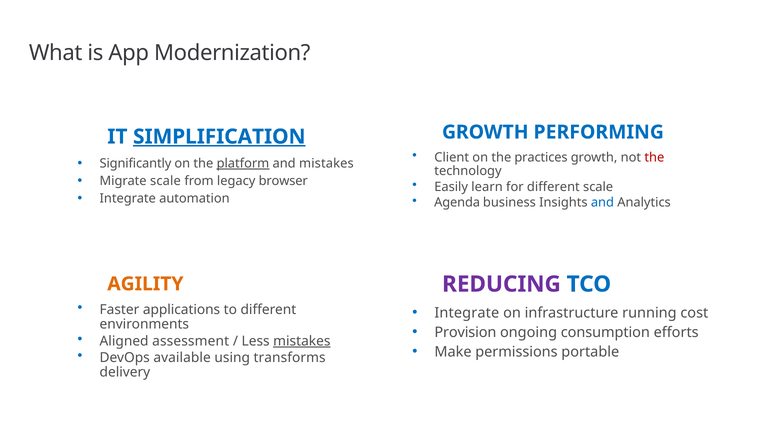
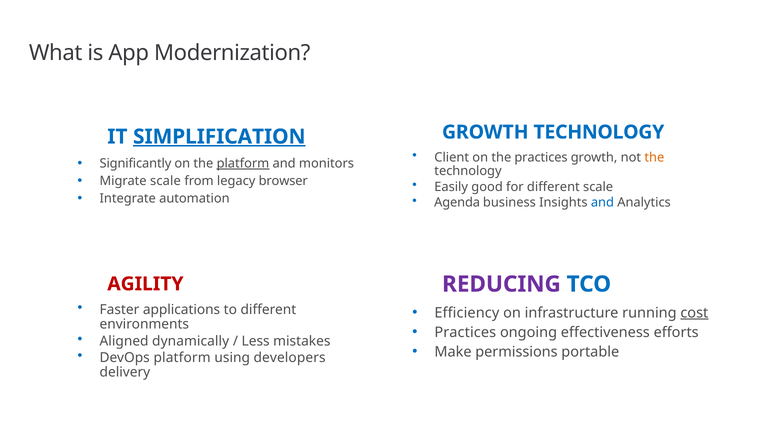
GROWTH PERFORMING: PERFORMING -> TECHNOLOGY (599, 132)
the colour: red -> orange (654, 157)
and mistakes: mistakes -> monitors (326, 163)
learn: learn -> good (487, 187)
AGILITY colour: orange -> red (145, 283)
Integrate: Integrate -> Efficiency (467, 312)
cost underline: none -> present (694, 312)
Provision: Provision -> Practices (465, 332)
consumption: consumption -> effectiveness (605, 332)
assessment: assessment -> dynamically (191, 340)
mistakes underline: present -> none (302, 340)
DevOps available: available -> platform (182, 357)
transforms: transforms -> developers (290, 357)
